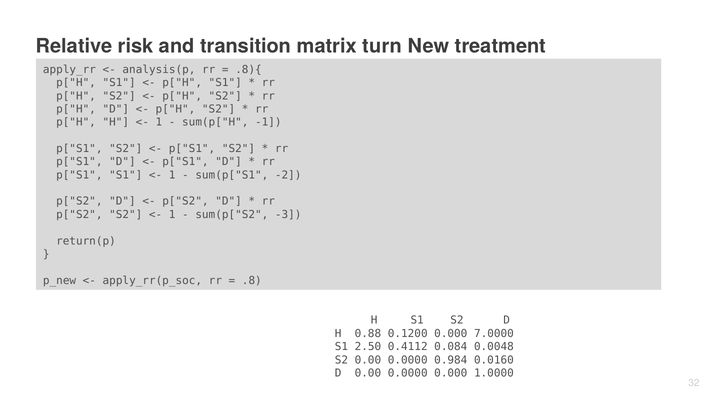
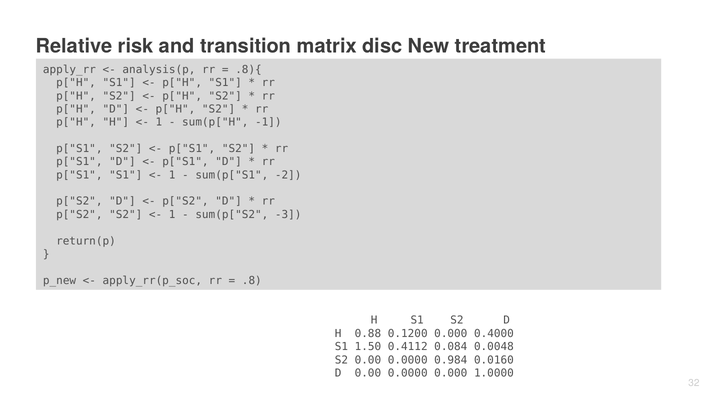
turn: turn -> disc (382, 46)
7.0000: 7.0000 -> 0.4000 (494, 334)
2.50: 2.50 -> 1.50 (368, 347)
